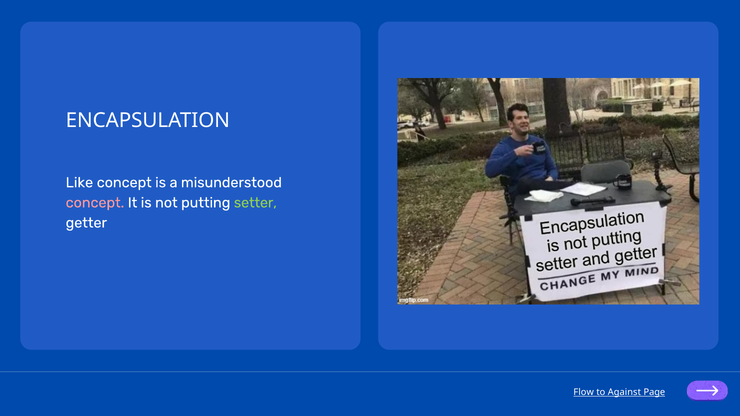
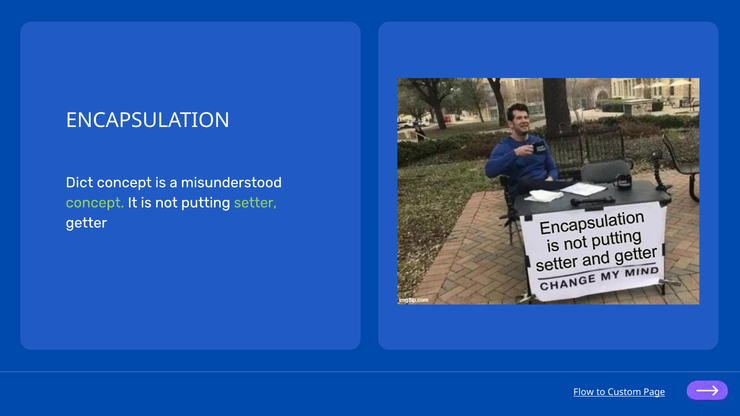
Like: Like -> Dict (79, 183)
concept colour: pink -> light green (95, 203)
Against: Against -> Custom (624, 392)
